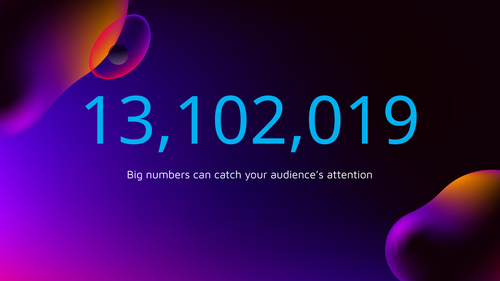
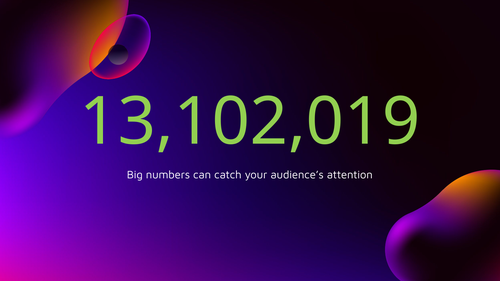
13,102,019 colour: light blue -> light green (250, 122)
